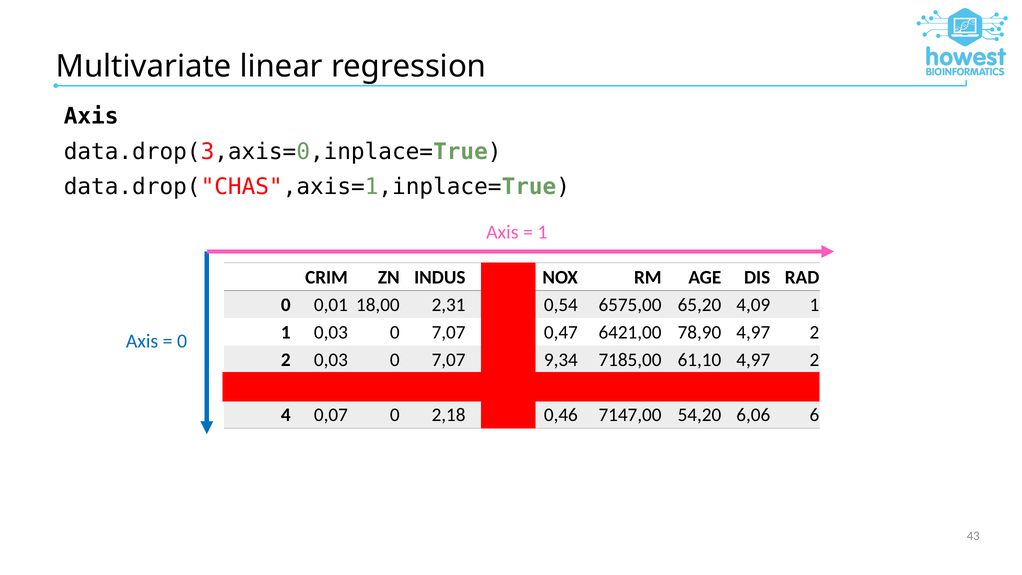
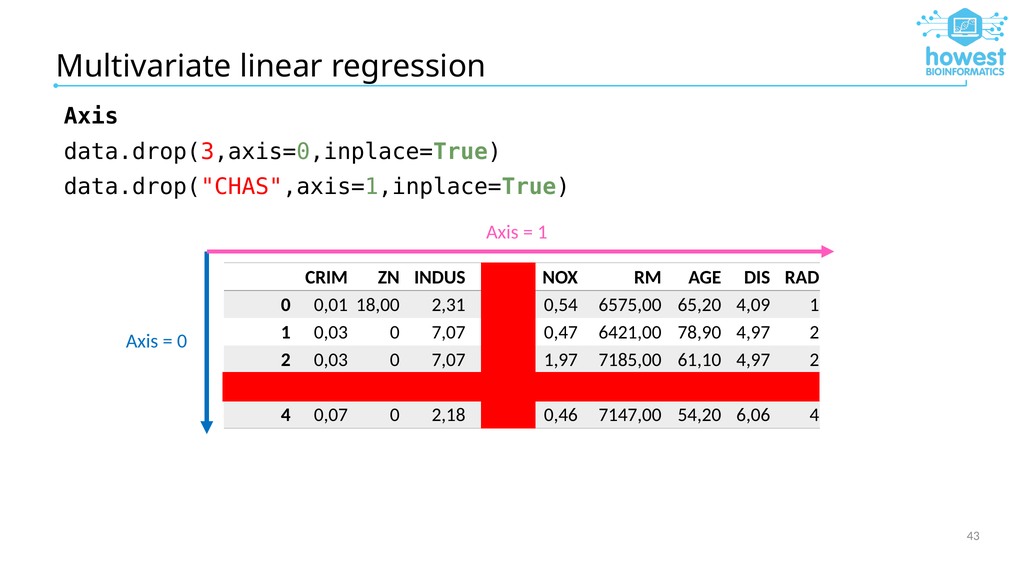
9,34: 9,34 -> 1,97 (561, 360)
6,06 6: 6 -> 4 (814, 415)
